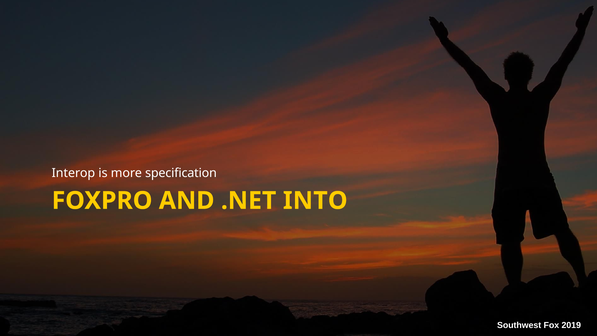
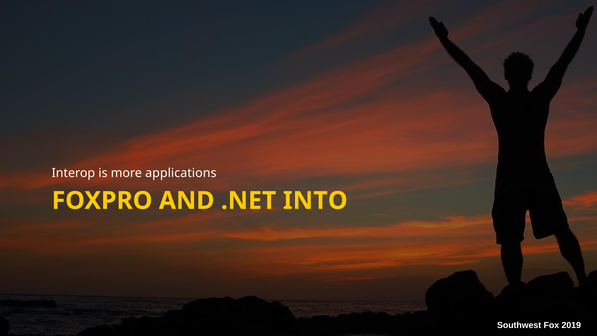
specification: specification -> applications (181, 173)
